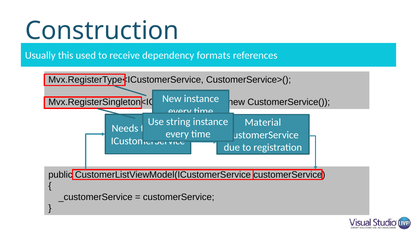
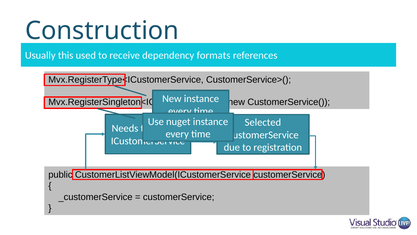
string: string -> nuget (178, 121)
Material: Material -> Selected (263, 122)
